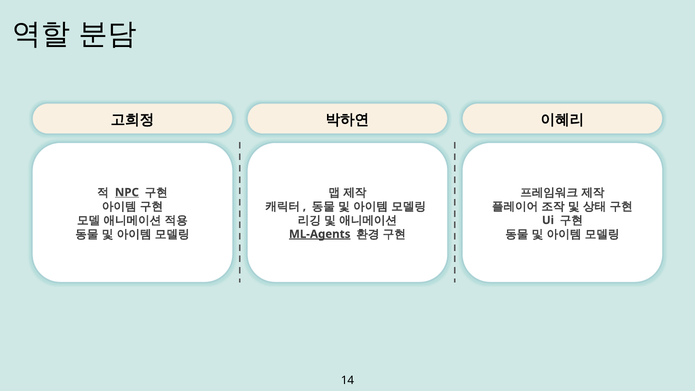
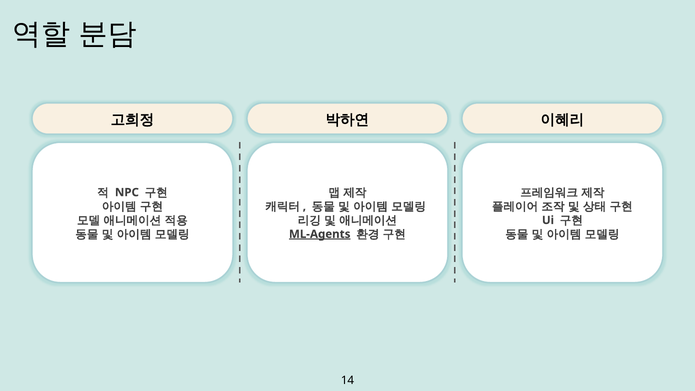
NPC underline: present -> none (127, 192)
